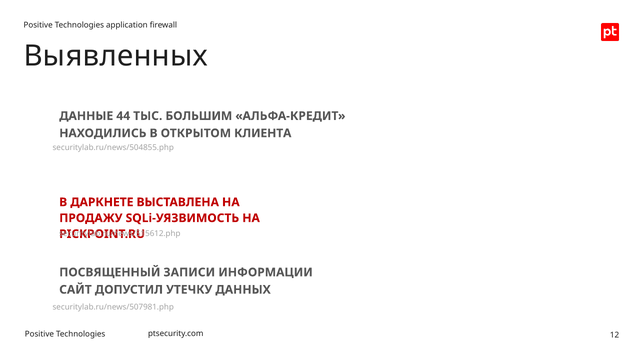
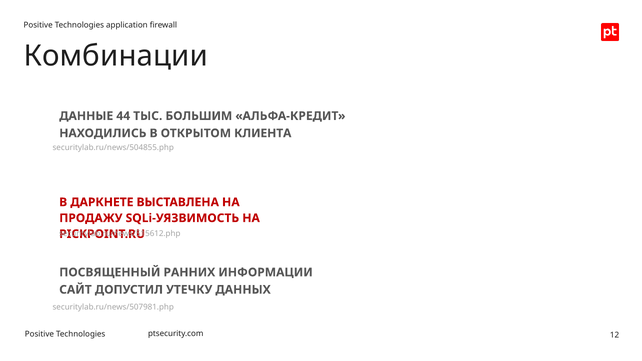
Выявленных: Выявленных -> Комбинации (116, 56)
ЗАПИСИ: ЗАПИСИ -> РАННИХ (189, 272)
